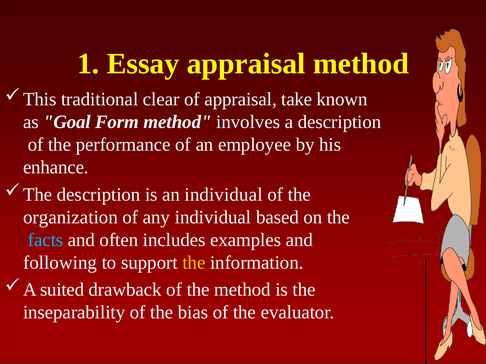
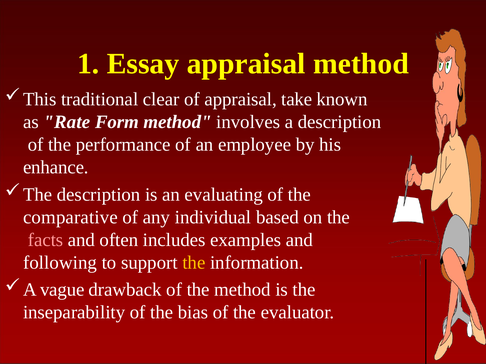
Goal: Goal -> Rate (67, 122)
an individual: individual -> evaluating (224, 195)
organization: organization -> comparative (70, 217)
facts colour: light blue -> pink (45, 240)
suited: suited -> vague (62, 290)
